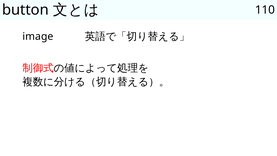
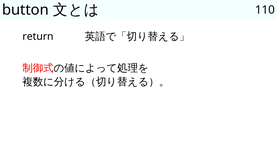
image: image -> return (38, 37)
